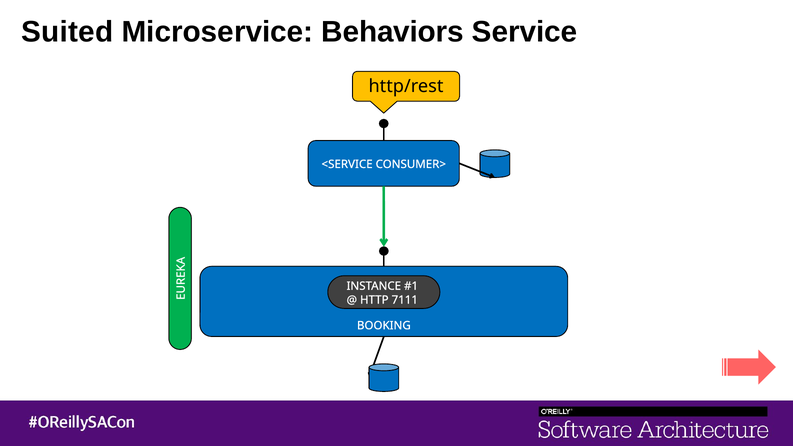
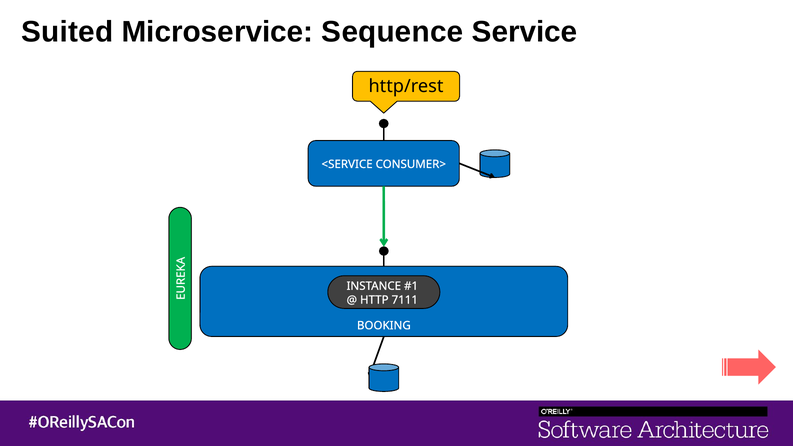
Behaviors: Behaviors -> Sequence (392, 32)
